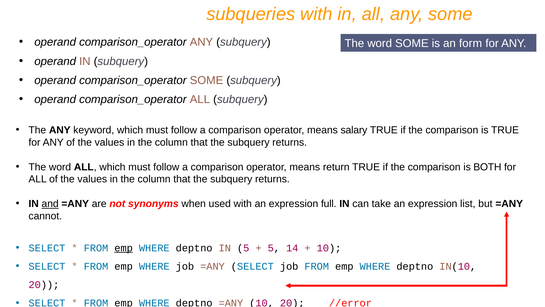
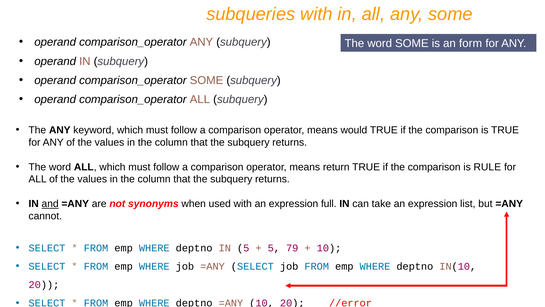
salary: salary -> would (354, 130)
BOTH: BOTH -> RULE (487, 167)
emp underline: present -> none (124, 248)
14: 14 -> 79 (292, 248)
